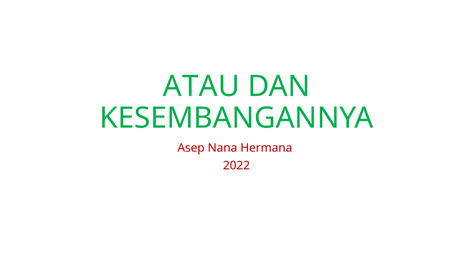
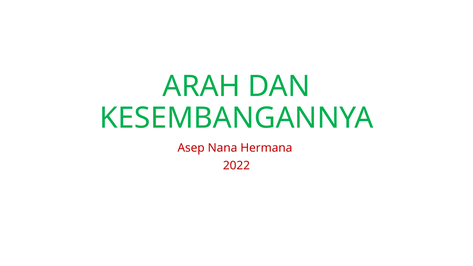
ATAU: ATAU -> ARAH (202, 86)
